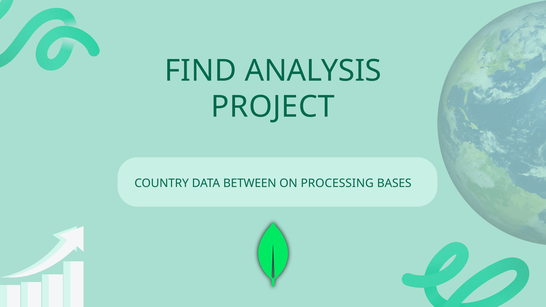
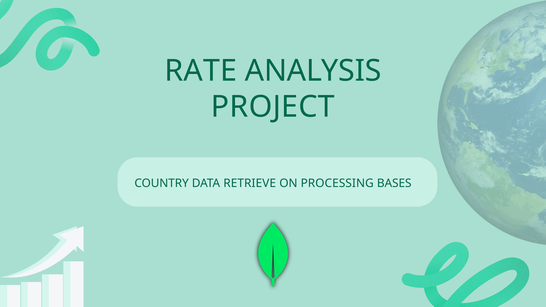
FIND: FIND -> RATE (201, 71)
BETWEEN: BETWEEN -> RETRIEVE (250, 183)
